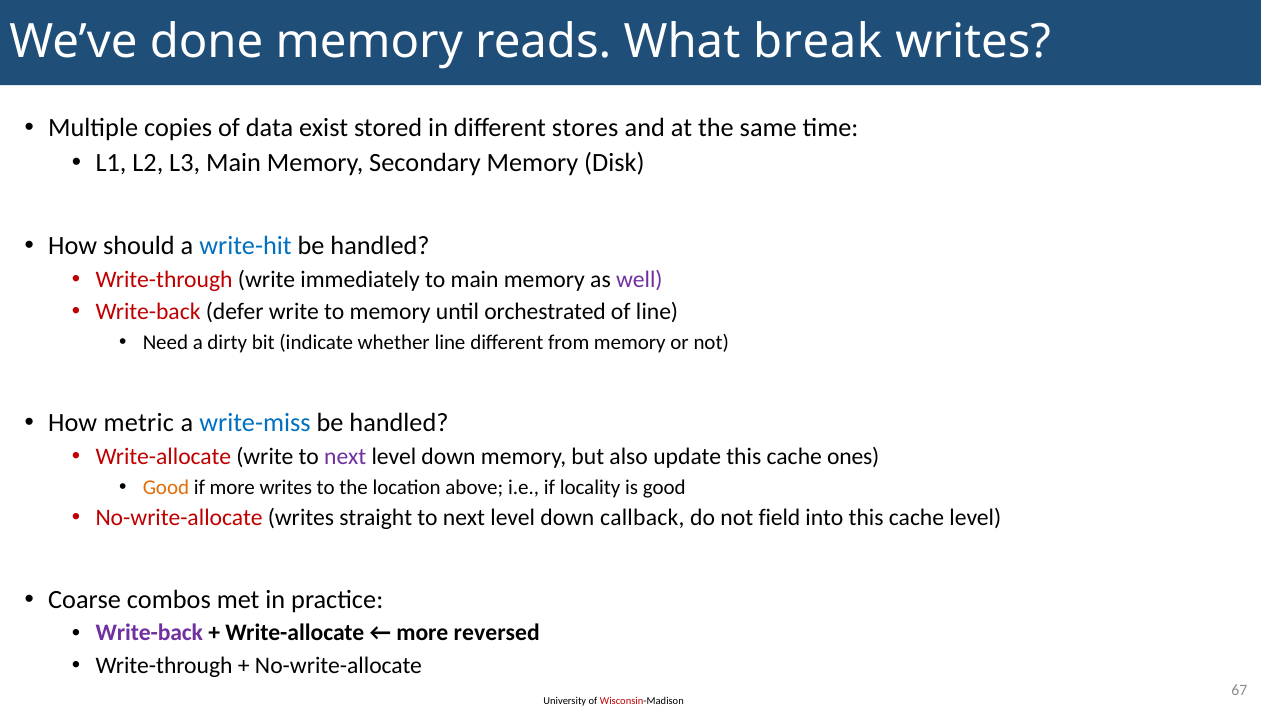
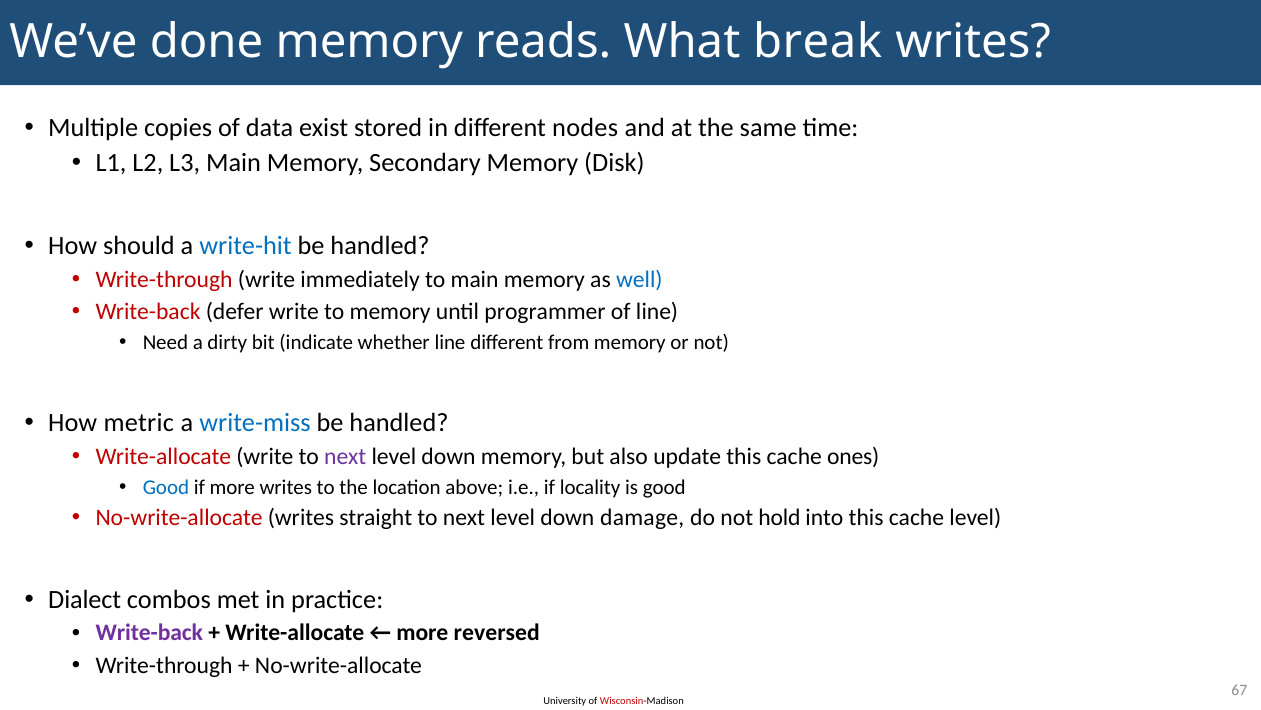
stores: stores -> nodes (585, 128)
well colour: purple -> blue (639, 280)
orchestrated: orchestrated -> programmer (545, 312)
Good colour: orange -> blue (166, 487)
callback: callback -> damage (642, 517)
field: field -> hold (779, 517)
Coarse: Coarse -> Dialect (85, 599)
